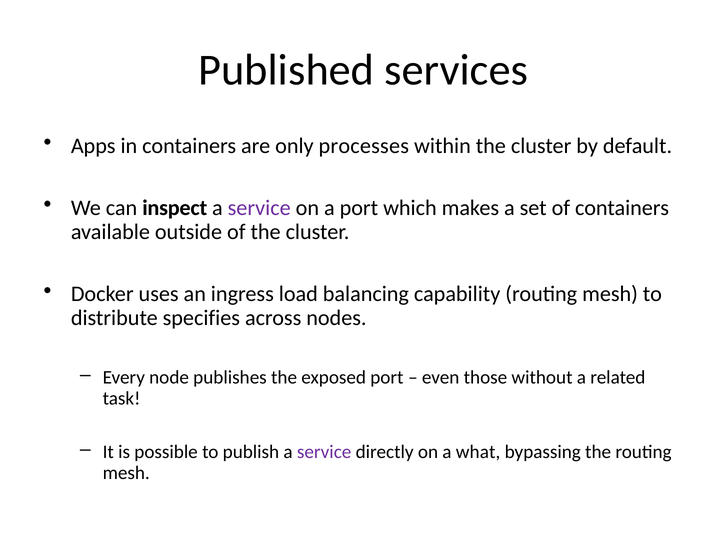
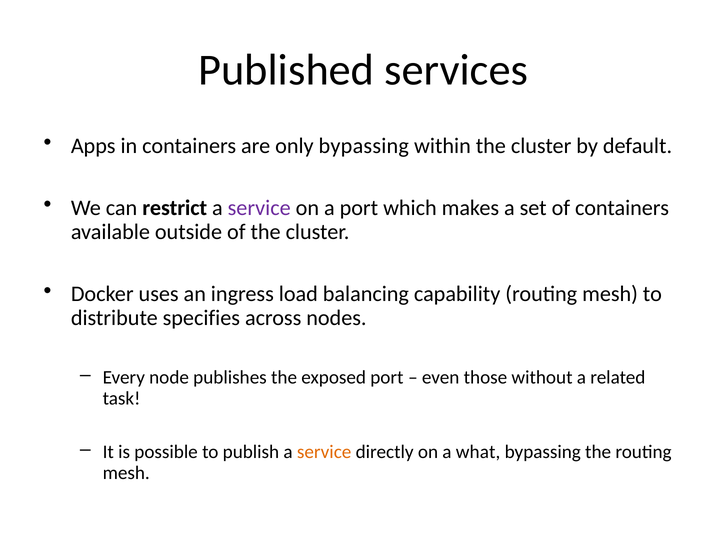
only processes: processes -> bypassing (364, 146)
inspect: inspect -> restrict (175, 208)
service colour: purple -> orange (324, 452)
